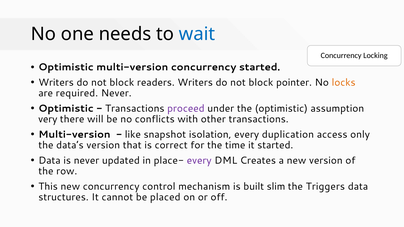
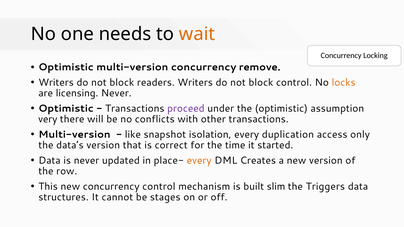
wait colour: blue -> orange (197, 34)
concurrency started: started -> remove (260, 67)
block pointer: pointer -> control (294, 83)
required: required -> licensing (77, 93)
every colour: purple -> orange (199, 161)
placed: placed -> stages (165, 197)
